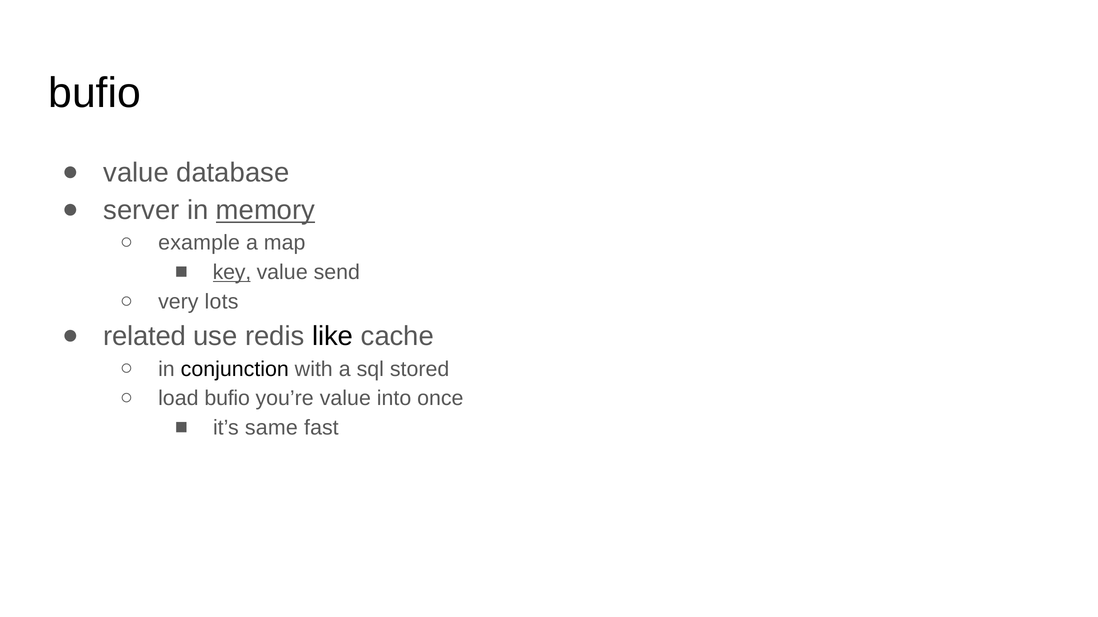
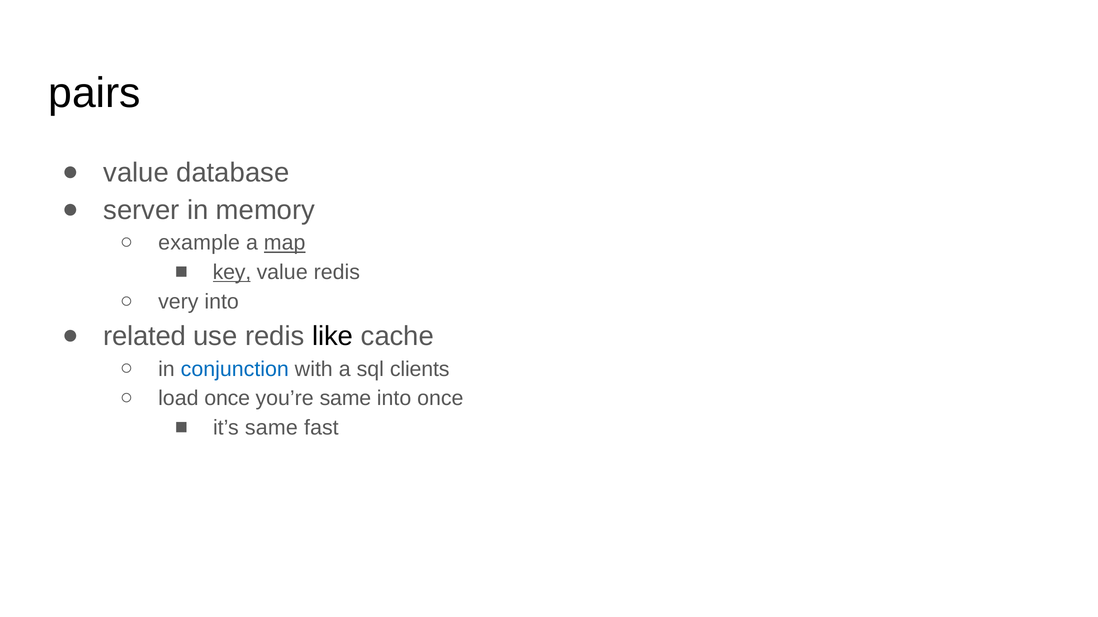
bufio: bufio -> pairs (95, 93)
memory underline: present -> none (265, 211)
map underline: none -> present (285, 243)
value send: send -> redis (337, 273)
very lots: lots -> into (222, 302)
conjunction colour: black -> blue (235, 369)
stored: stored -> clients (420, 369)
load bufio: bufio -> once (227, 399)
you’re value: value -> same (345, 399)
